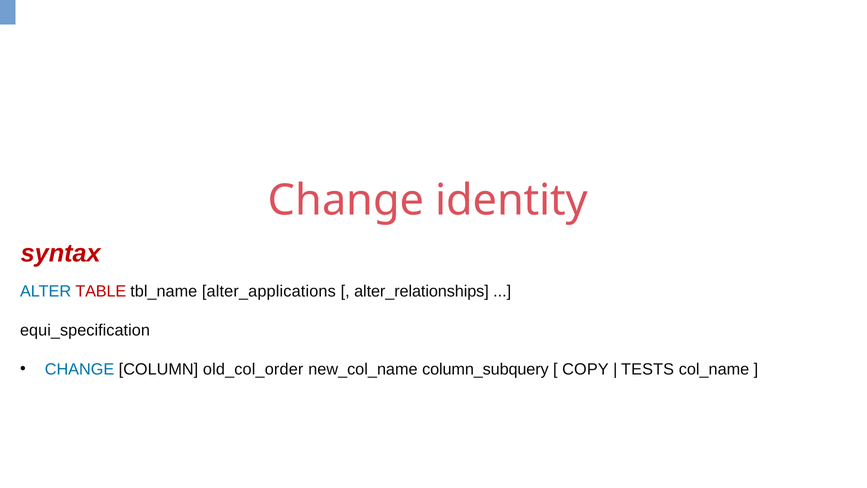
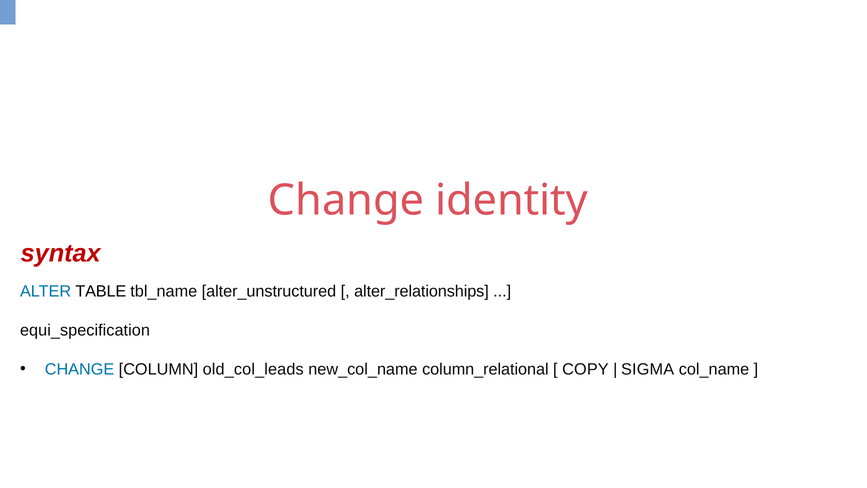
TABLE colour: red -> black (101, 291)
alter_applications: alter_applications -> alter_unstructured (269, 291)
old_col_order: old_col_order -> old_col_leads (253, 369)
column_subquery: column_subquery -> column_relational (485, 369)
TESTS: TESTS -> SIGMA (648, 369)
